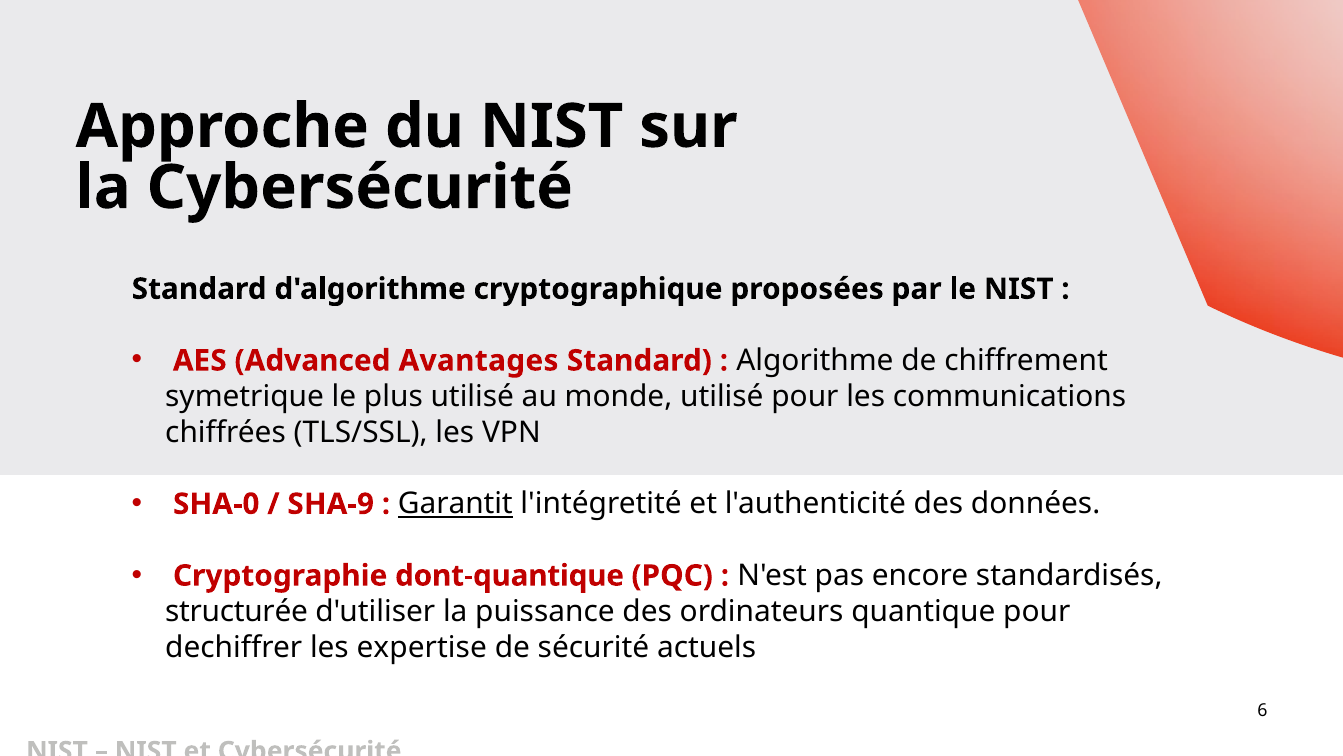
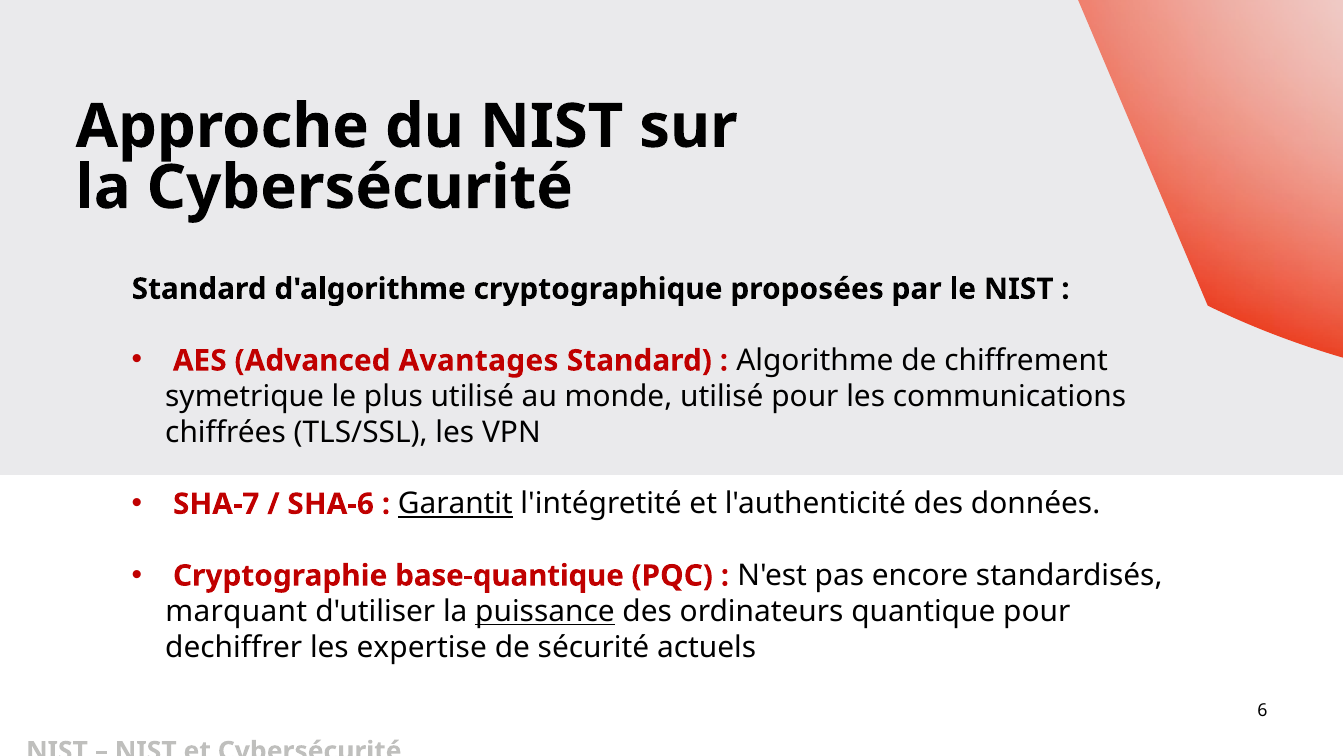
SHA-0: SHA-0 -> SHA-7 (216, 504)
SHA-9: SHA-9 -> SHA-6 (331, 504)
dont-quantique: dont-quantique -> base-quantique (510, 575)
structurée: structurée -> marquant (236, 611)
puissance underline: none -> present (545, 611)
